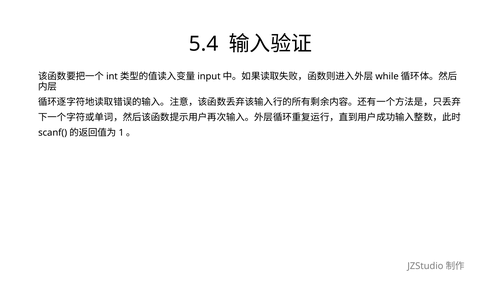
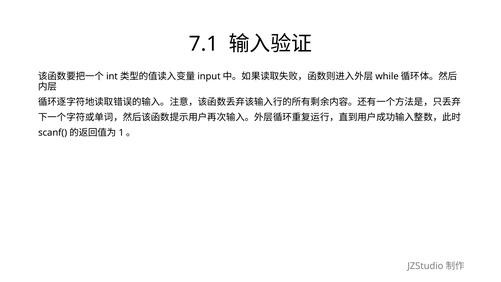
5.4: 5.4 -> 7.1 (204, 44)
